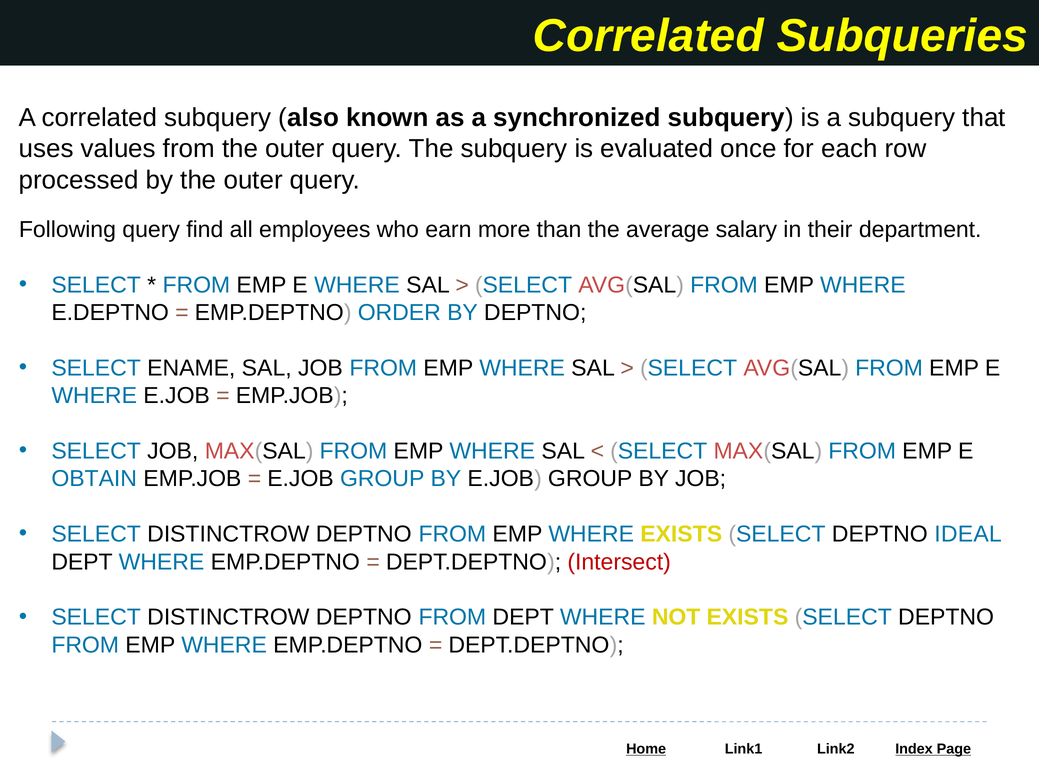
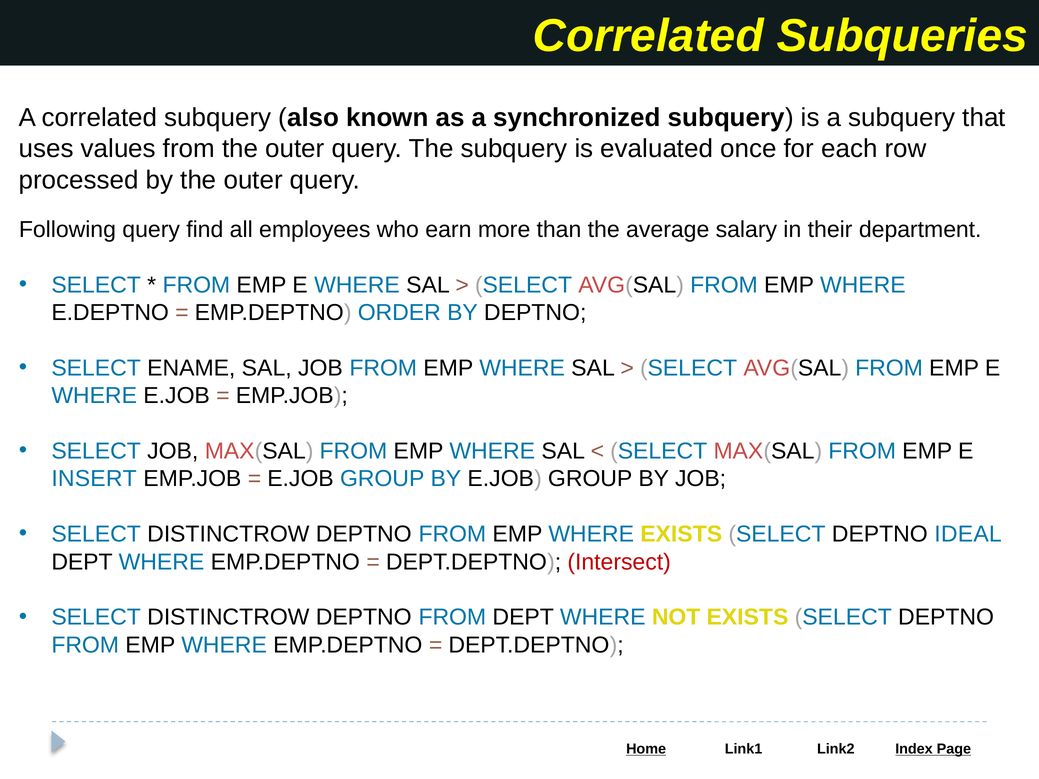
OBTAIN: OBTAIN -> INSERT (94, 479)
